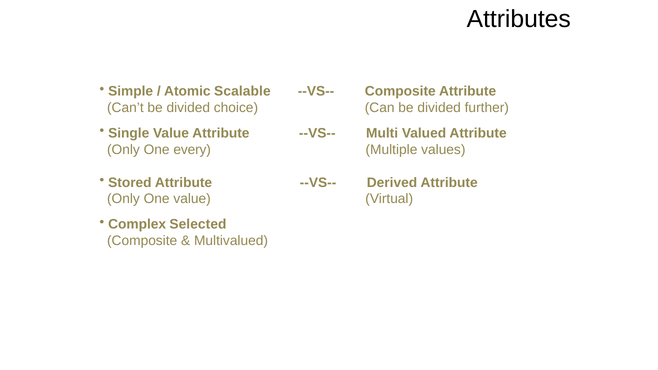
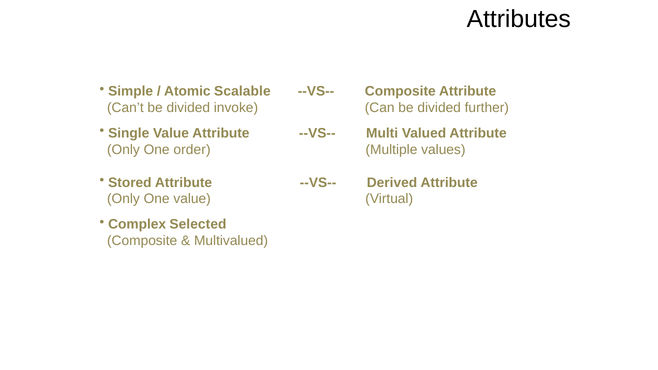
choice: choice -> invoke (236, 108)
every: every -> order (192, 150)
